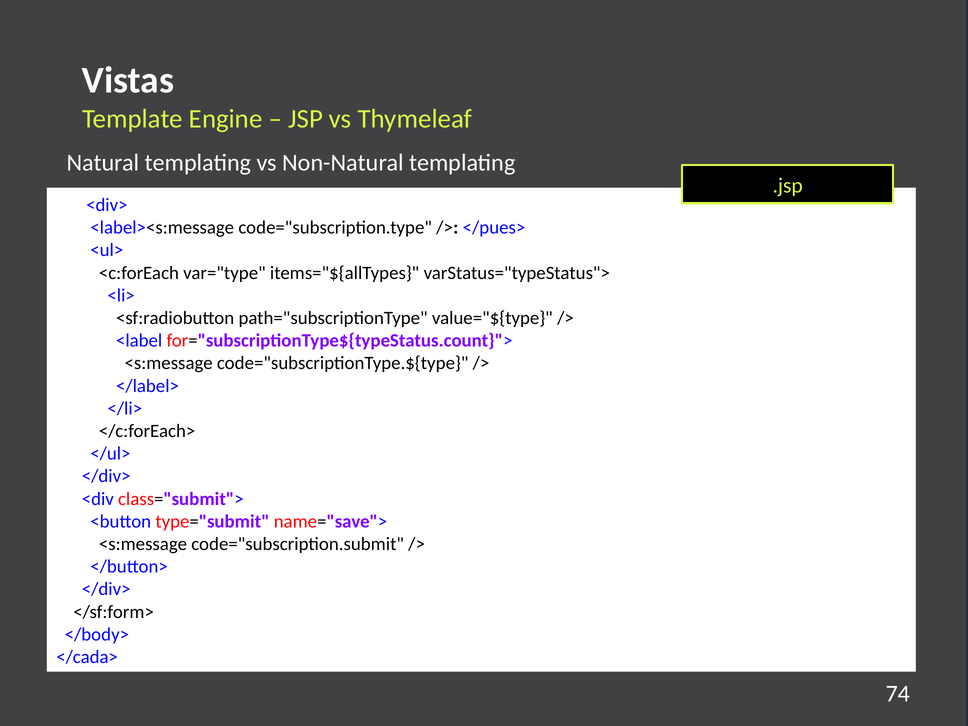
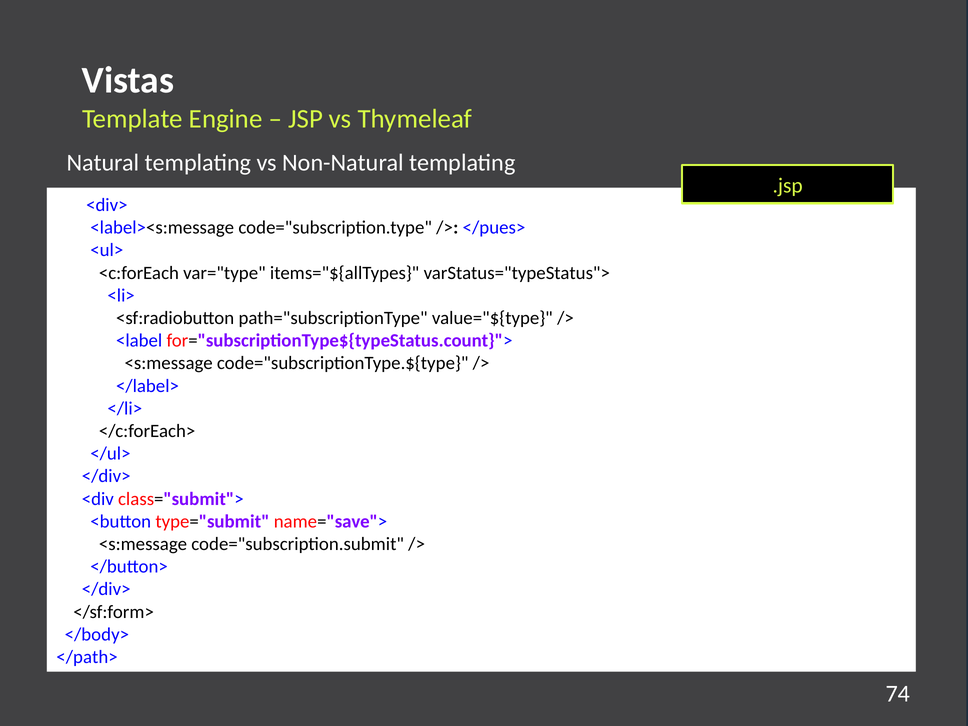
</cada>: </cada> -> </path> (87, 657)
